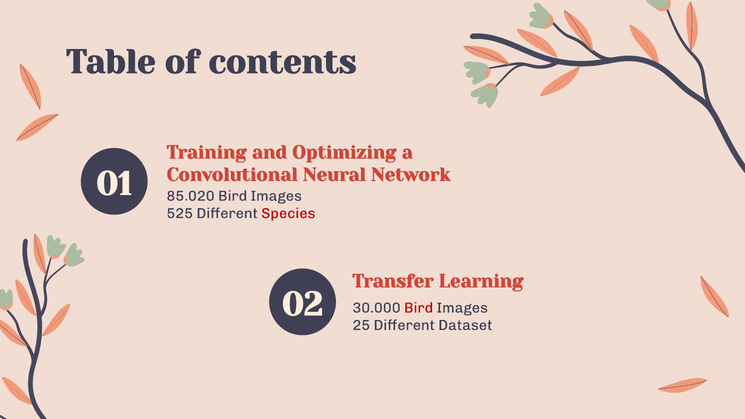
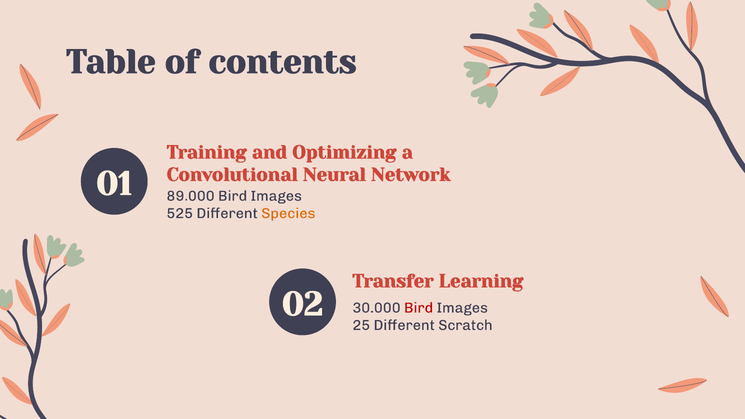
85.020: 85.020 -> 89.000 (191, 196)
Species colour: red -> orange (288, 213)
Dataset: Dataset -> Scratch (465, 325)
